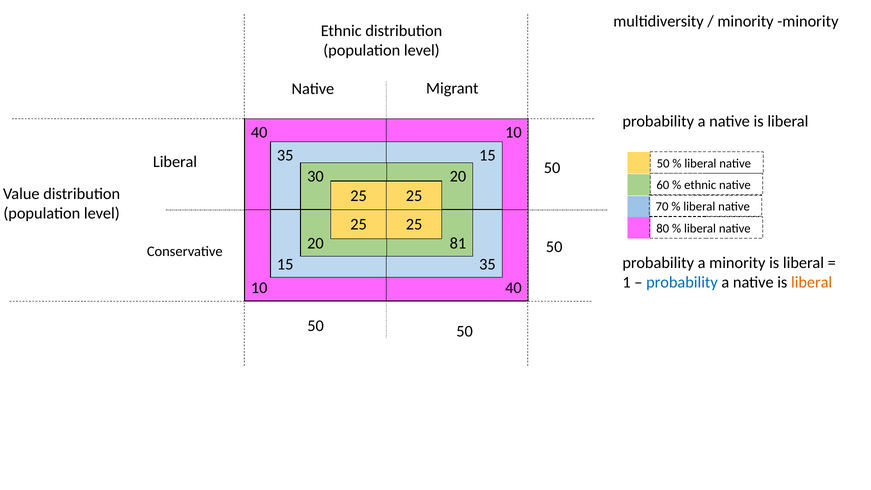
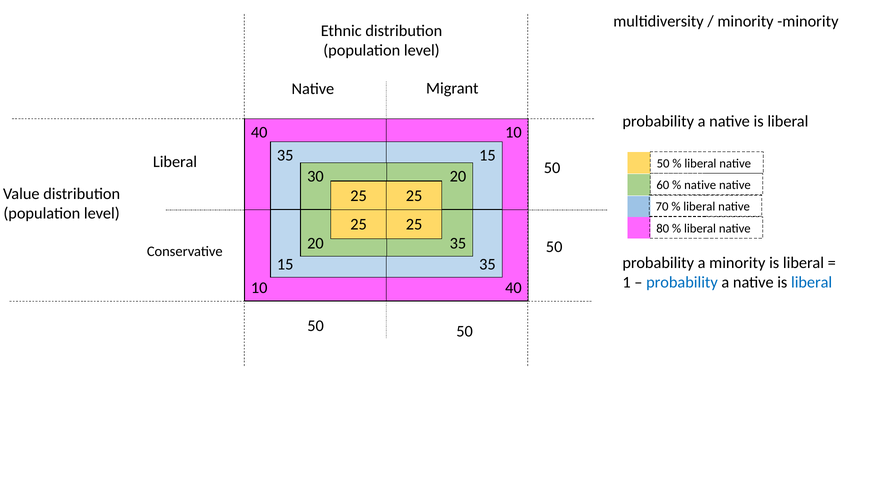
ethnic: ethnic -> native (700, 185)
20 81: 81 -> 35 (458, 243)
liberal colour: orange -> blue (812, 282)
